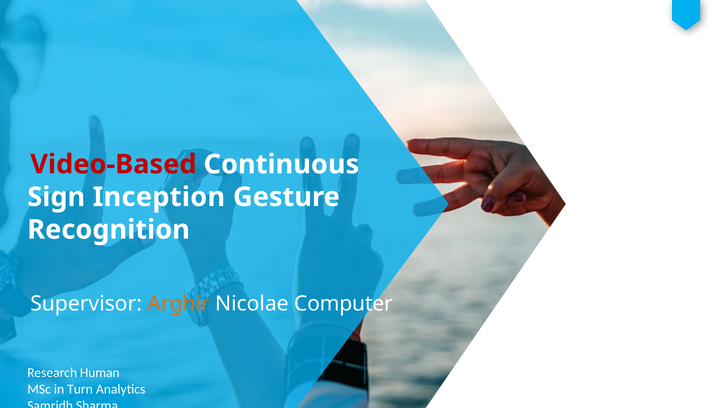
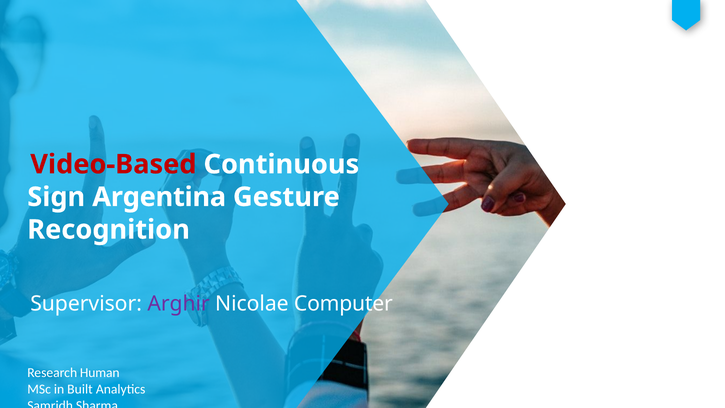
Inception: Inception -> Argentina (159, 197)
Arghir colour: orange -> purple (179, 303)
Turn: Turn -> Built (80, 389)
